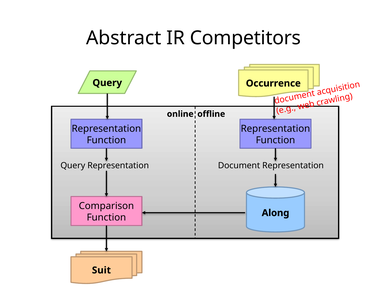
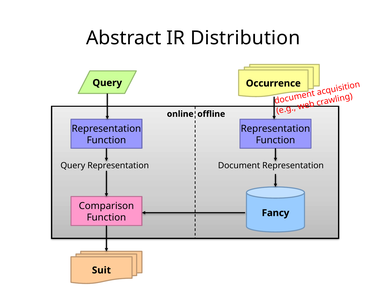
Competitors: Competitors -> Distribution (245, 38)
Along: Along -> Fancy (276, 213)
